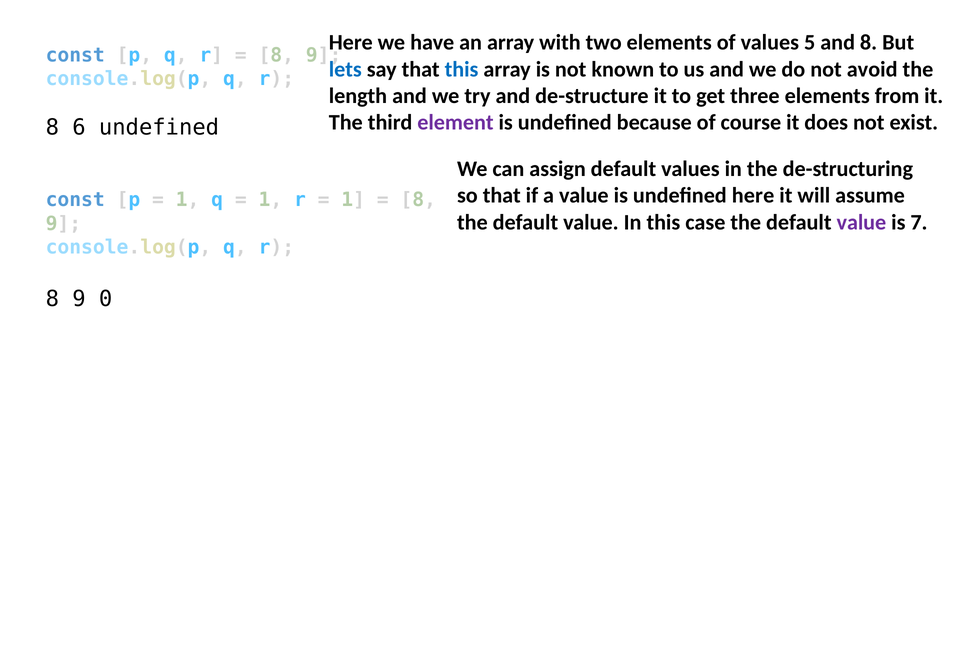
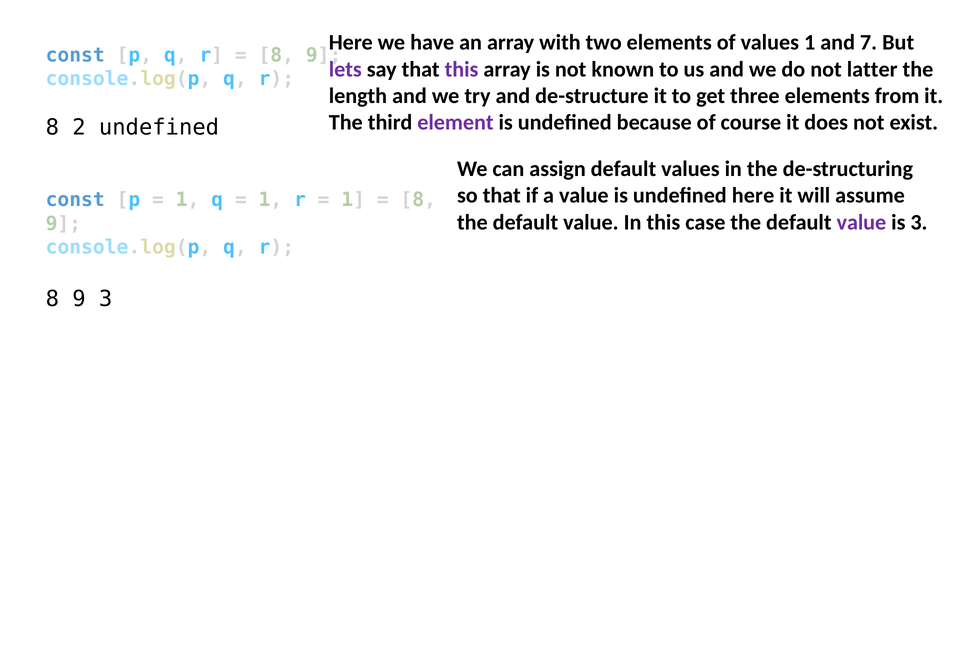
values 5: 5 -> 1 (810, 43)
and 8: 8 -> 7 (869, 43)
lets colour: blue -> purple (345, 69)
this colour: blue -> purple (462, 69)
avoid: avoid -> latter (872, 69)
6: 6 -> 2 (79, 128)
is 7: 7 -> 3 (919, 222)
9 0: 0 -> 3 (106, 299)
